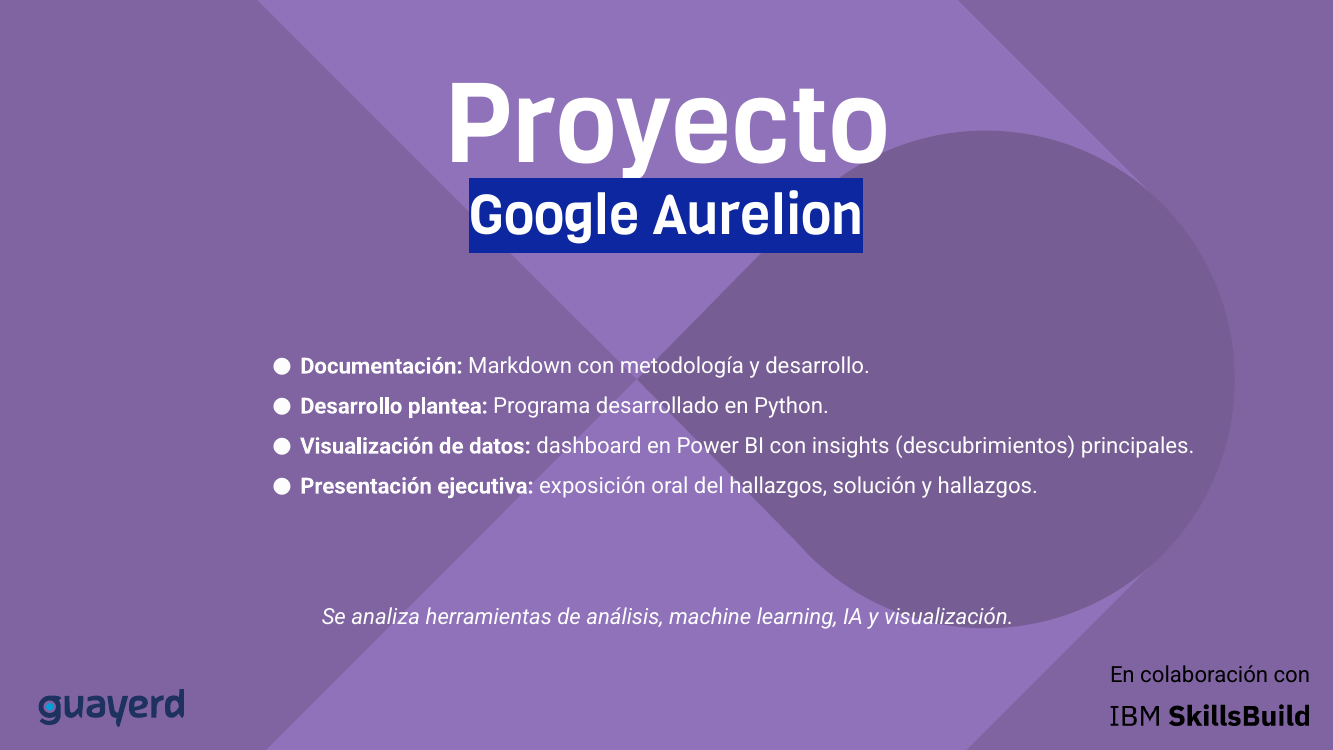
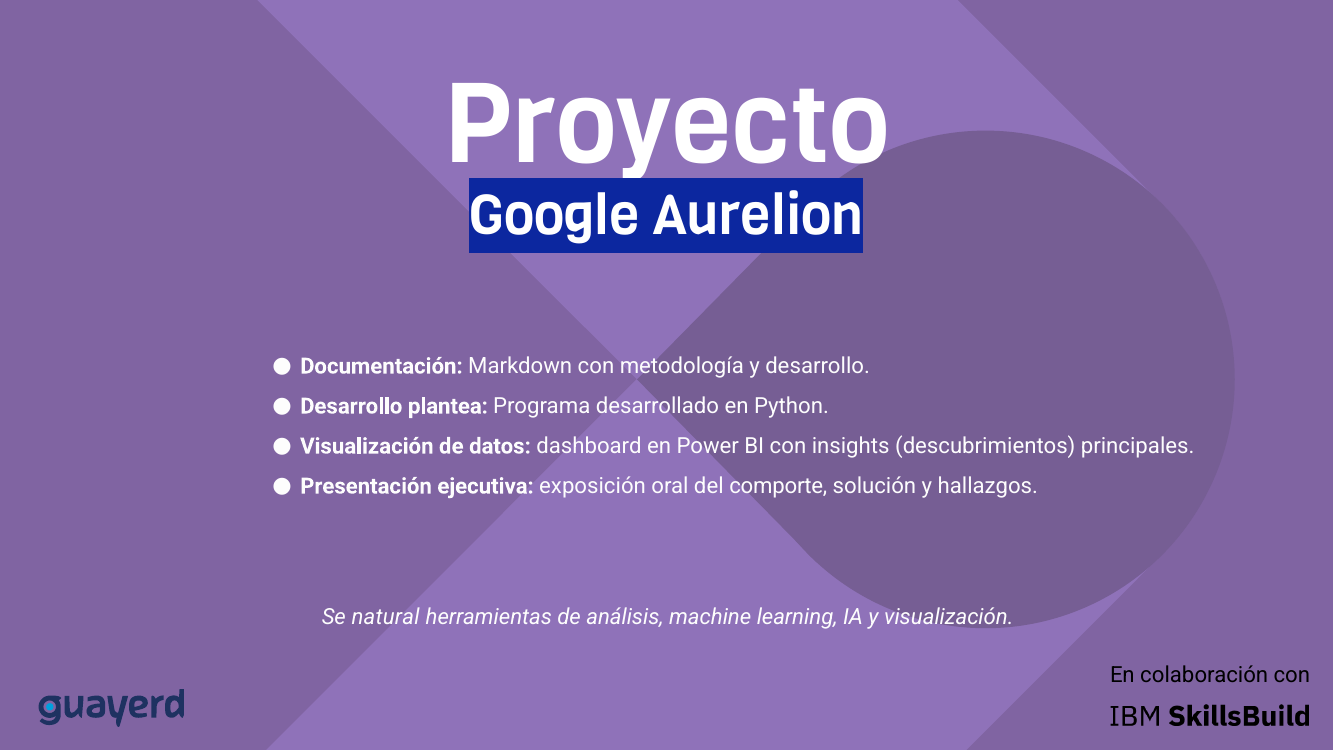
del hallazgos: hallazgos -> comporte (778, 486)
analiza: analiza -> natural (386, 617)
